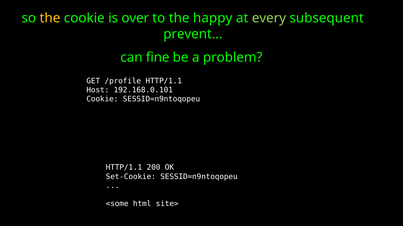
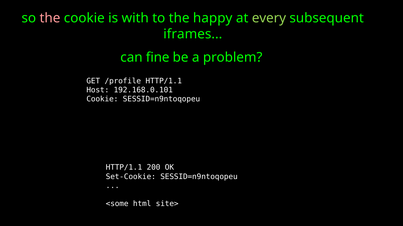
the colour: yellow -> pink (50, 18)
over: over -> with (135, 18)
prevent: prevent -> iframes (193, 34)
